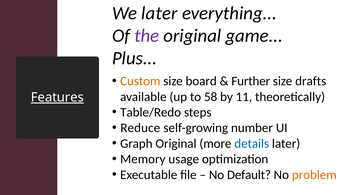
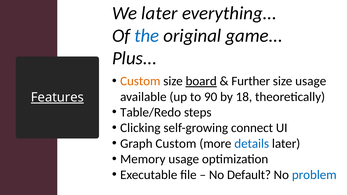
the colour: purple -> blue (147, 36)
board underline: none -> present (201, 81)
size drafts: drafts -> usage (311, 81)
58: 58 -> 90 (211, 97)
11: 11 -> 18 (244, 97)
Reduce: Reduce -> Clicking (140, 128)
number: number -> connect (252, 128)
Graph Original: Original -> Custom (176, 144)
problem colour: orange -> blue (314, 175)
